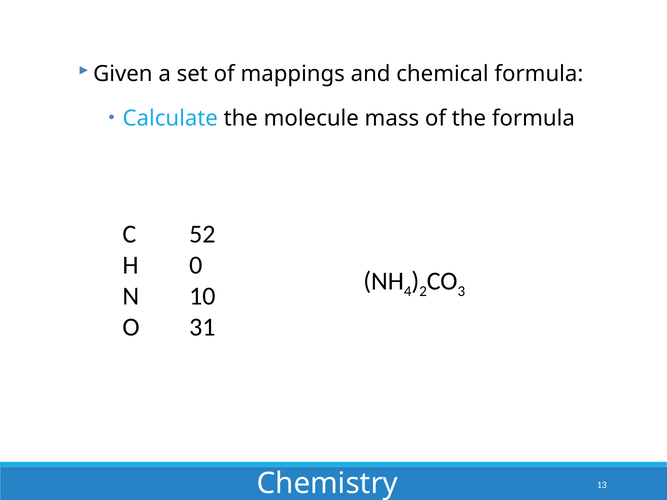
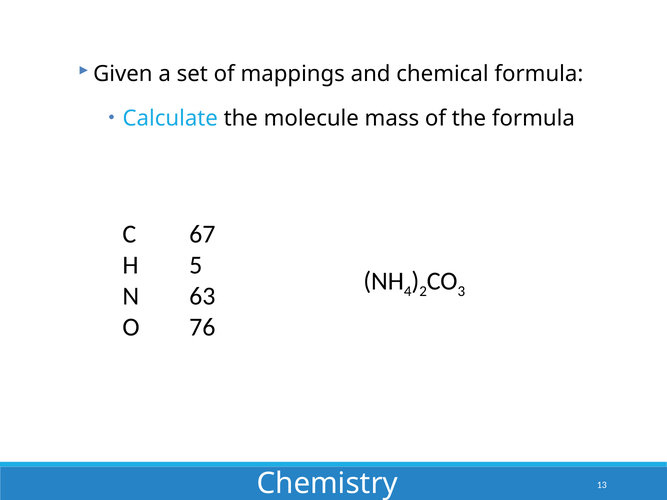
52: 52 -> 67 (202, 234)
0: 0 -> 5 (196, 265)
10: 10 -> 63 (202, 296)
31: 31 -> 76 (202, 328)
